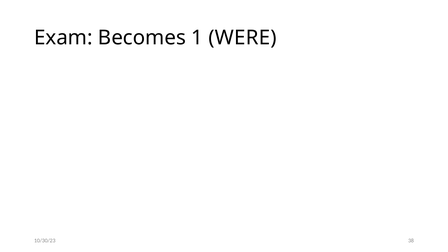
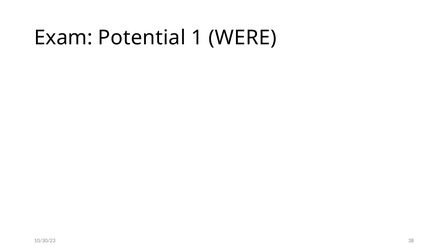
Becomes: Becomes -> Potential (142, 38)
